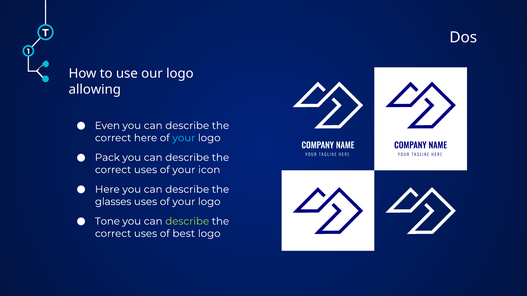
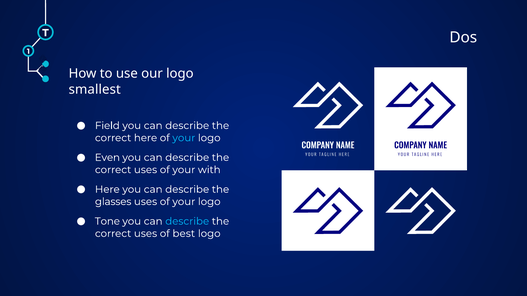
allowing: allowing -> smallest (95, 90)
Even: Even -> Field (107, 126)
Pack: Pack -> Even (107, 158)
icon: icon -> with (209, 170)
describe colour: light green -> light blue (187, 222)
